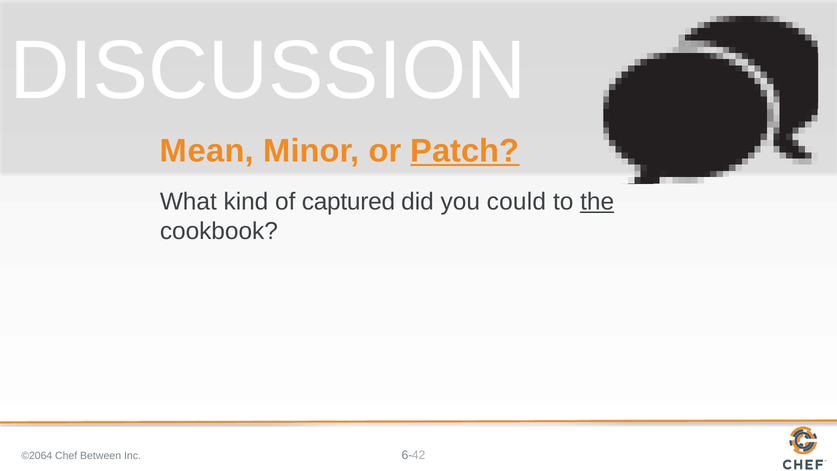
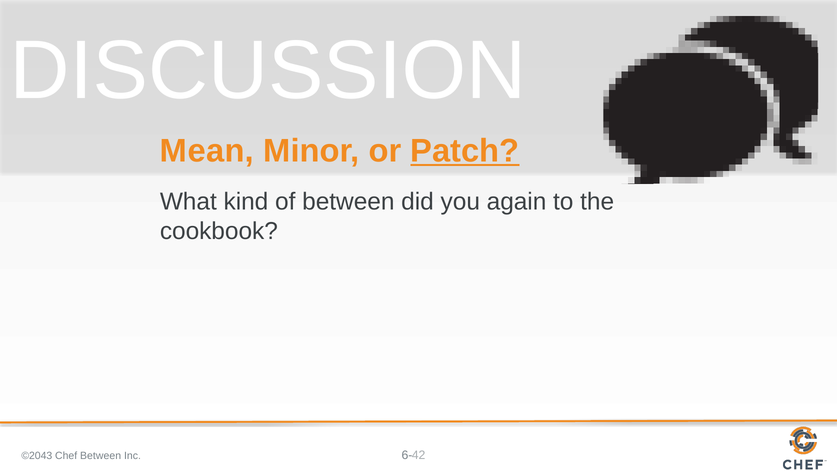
of captured: captured -> between (348, 202)
could: could -> again (517, 202)
the underline: present -> none (597, 202)
©2064: ©2064 -> ©2043 (37, 456)
